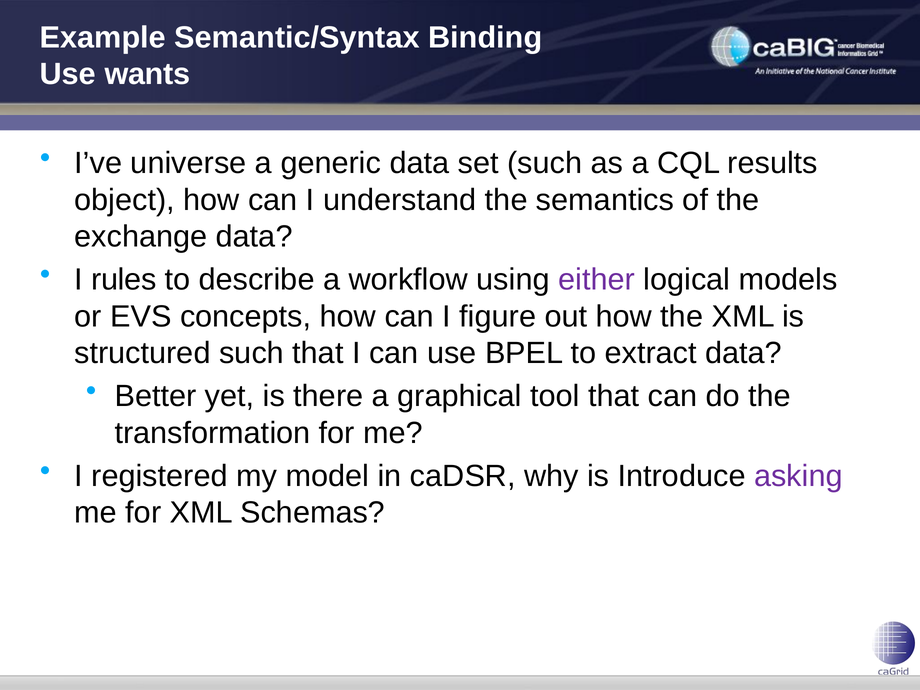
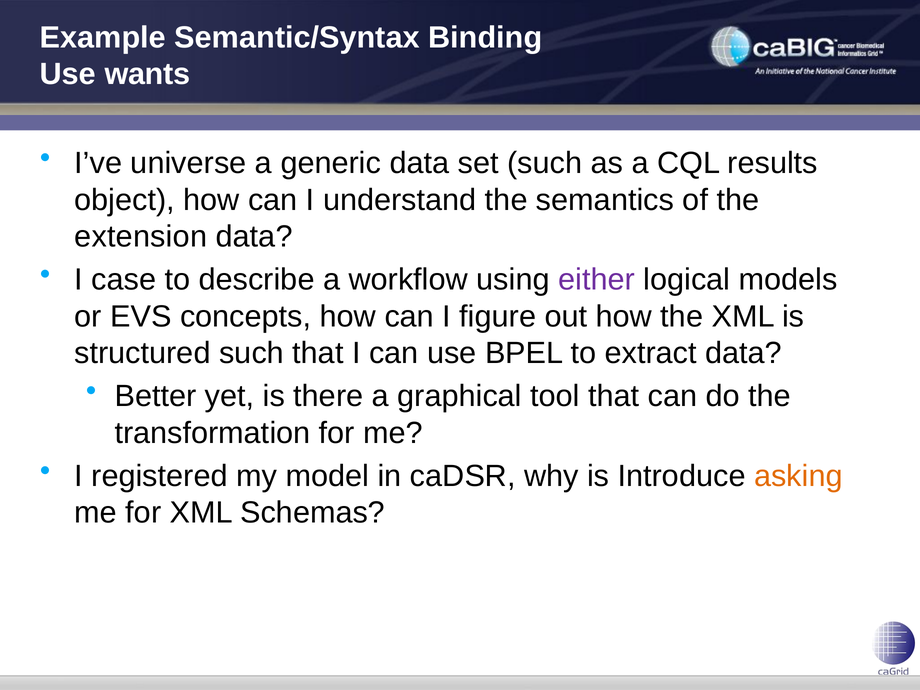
exchange: exchange -> extension (141, 237)
rules: rules -> case (124, 280)
asking colour: purple -> orange (798, 476)
